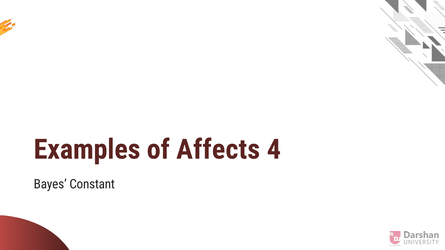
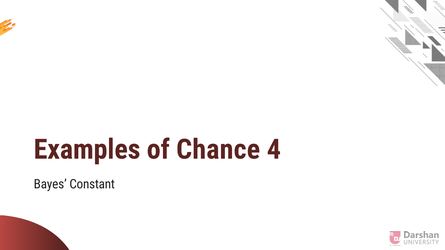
Affects: Affects -> Chance (218, 150)
